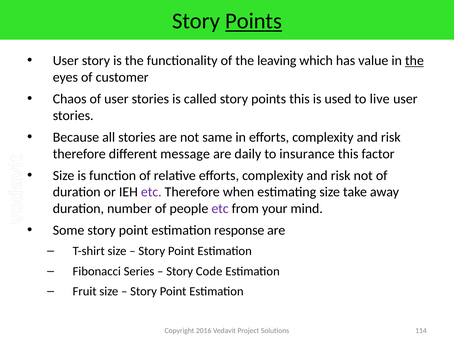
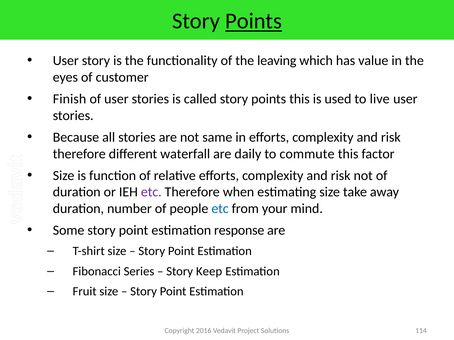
the underline: present -> none (414, 61)
Chaos: Chaos -> Finish (70, 99)
message: message -> waterfall (185, 154)
insurance: insurance -> commute (307, 154)
etc colour: purple -> blue (220, 209)
Code: Code -> Keep (209, 272)
